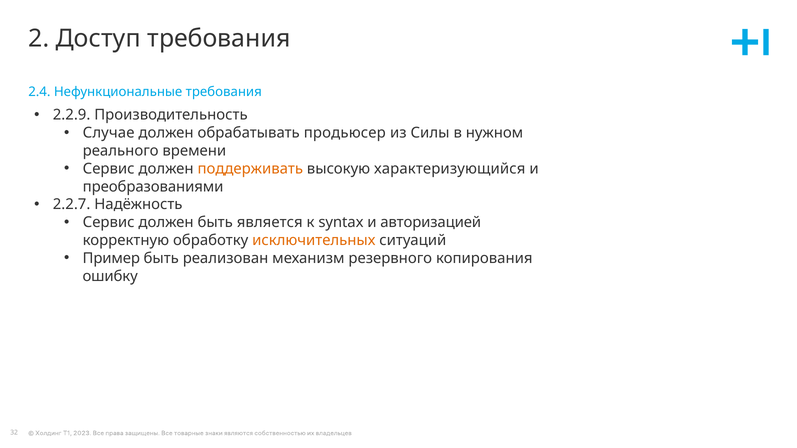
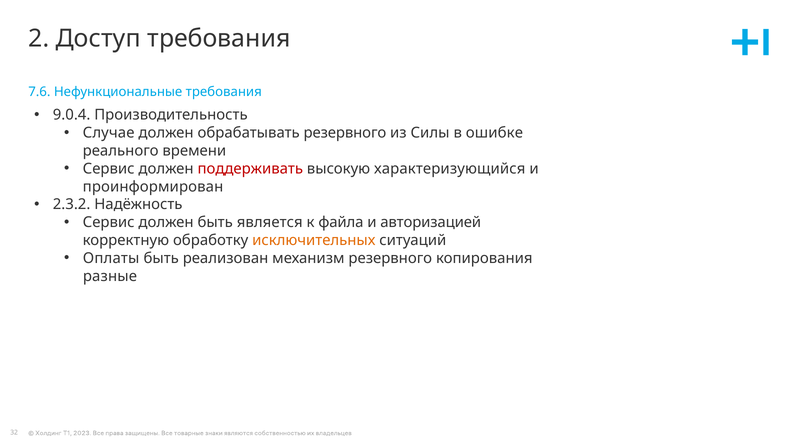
2.4: 2.4 -> 7.6 (39, 92)
2.2.9: 2.2.9 -> 9.0.4 (72, 115)
обрабатывать продьюсер: продьюсер -> резервного (345, 133)
нужном: нужном -> ошибке (494, 133)
поддерживать colour: orange -> red (250, 169)
преобразованиями: преобразованиями -> проинформирован (153, 187)
2.2.7: 2.2.7 -> 2.3.2 (72, 205)
syntax: syntax -> файла (341, 223)
Пример: Пример -> Оплаты (111, 258)
ошибку: ошибку -> разные (110, 276)
